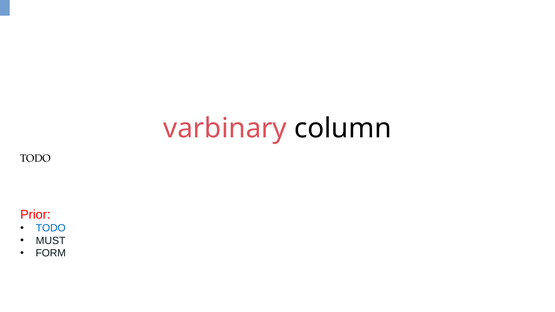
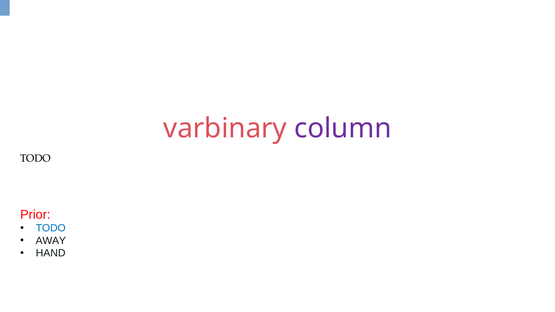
column colour: black -> purple (343, 129)
MUST: MUST -> AWAY (51, 241)
FORM: FORM -> HAND (51, 253)
